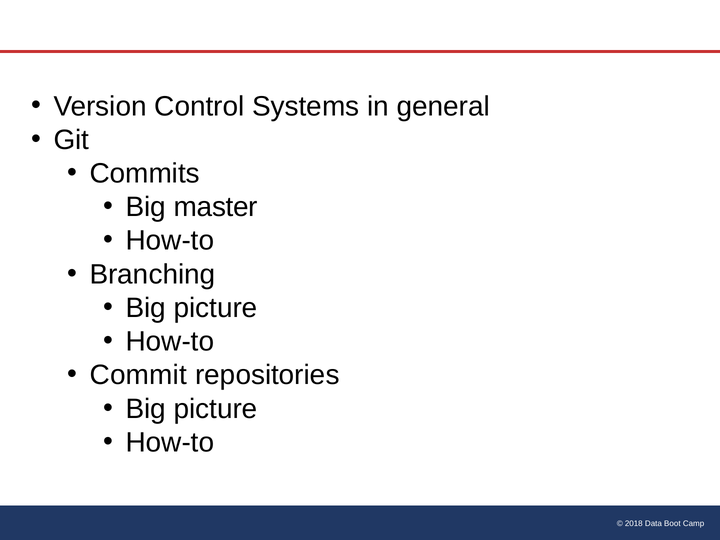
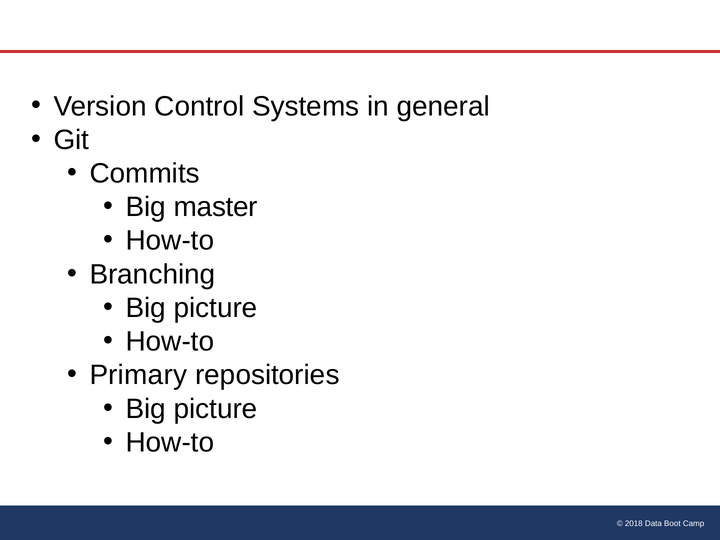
Commit: Commit -> Primary (138, 375)
